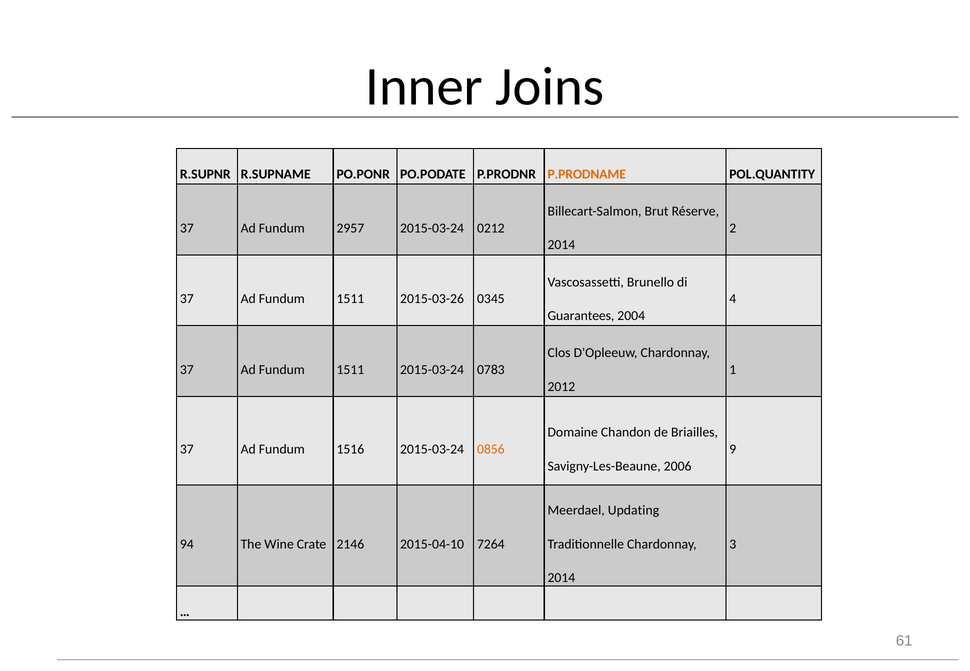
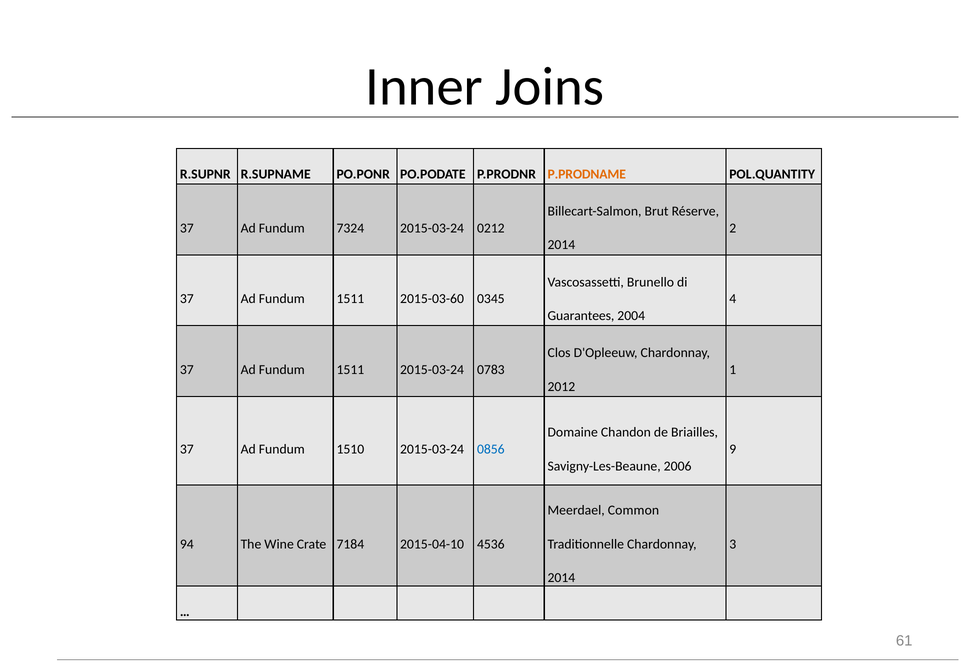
2957: 2957 -> 7324 (350, 228)
2015-03-26: 2015-03-26 -> 2015-03-60 (432, 299)
1516: 1516 -> 1510 (350, 450)
0856 colour: orange -> blue (491, 450)
Updating: Updating -> Common (633, 511)
2146: 2146 -> 7184 (350, 545)
7264: 7264 -> 4536 (491, 545)
